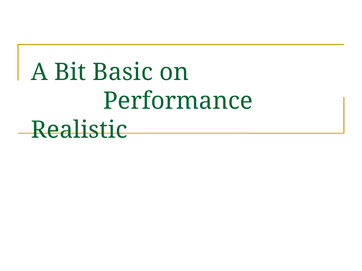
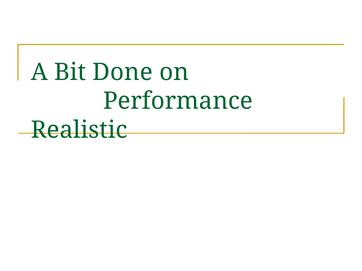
Basic: Basic -> Done (123, 72)
